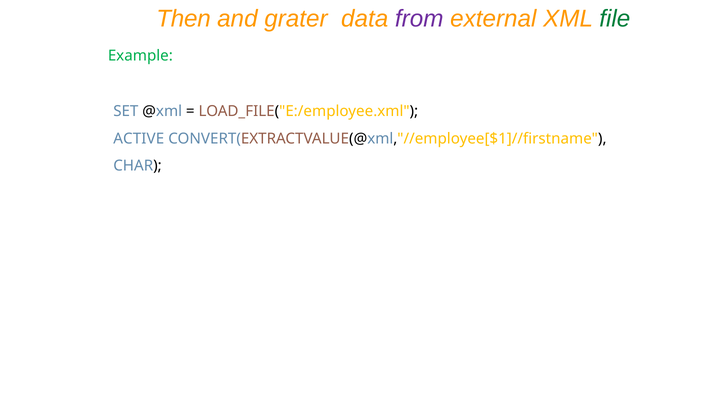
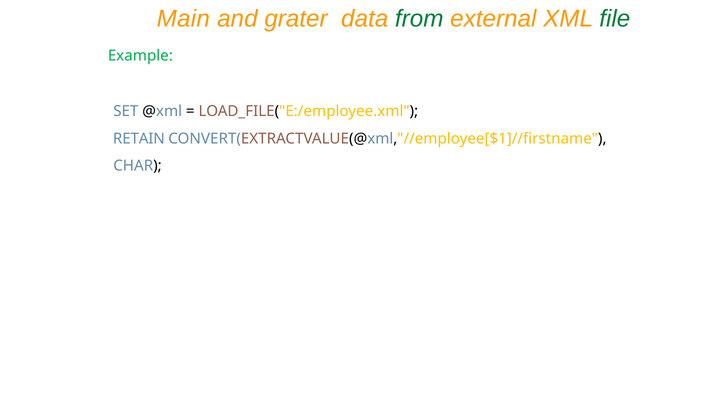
Then: Then -> Main (183, 19)
from colour: purple -> green (419, 19)
ACTIVE: ACTIVE -> RETAIN (139, 139)
